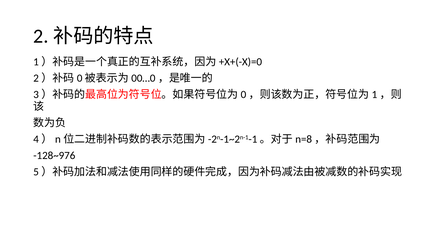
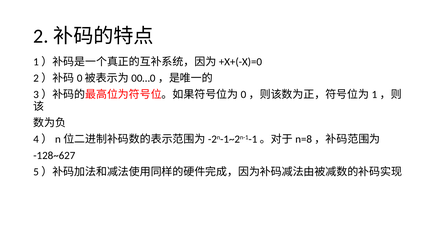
-128~976: -128~976 -> -128~627 (54, 155)
